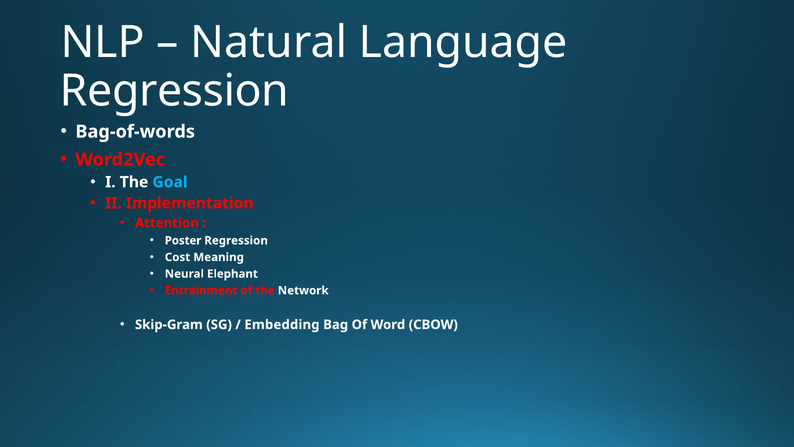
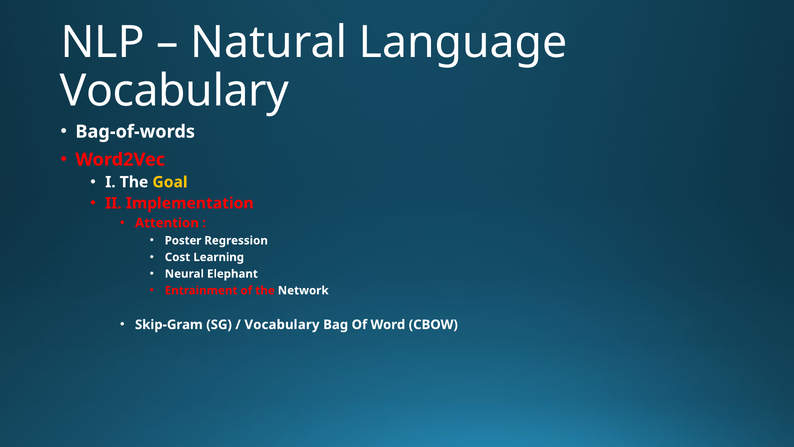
Regression: Regression -> Vocabulary (174, 91)
Goal colour: light blue -> yellow (170, 182)
Meaning: Meaning -> Learning (219, 257)
Embedding: Embedding -> Vocabulary (282, 324)
